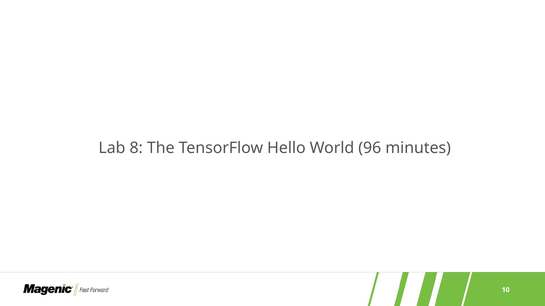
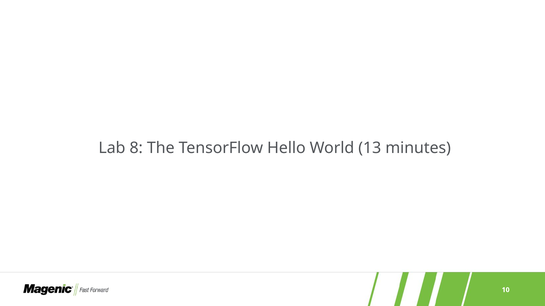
96: 96 -> 13 (370, 148)
